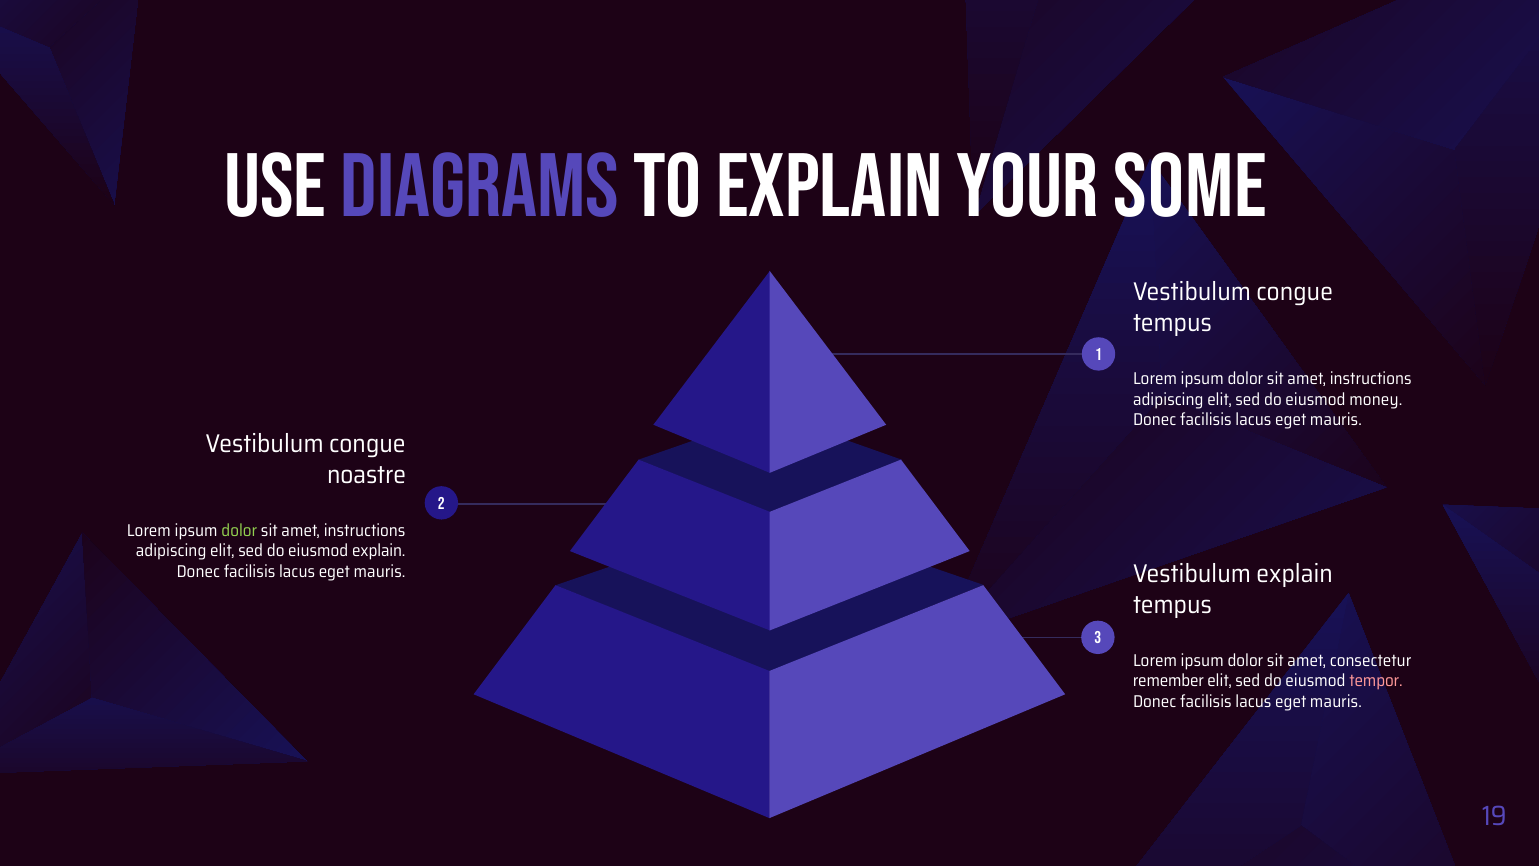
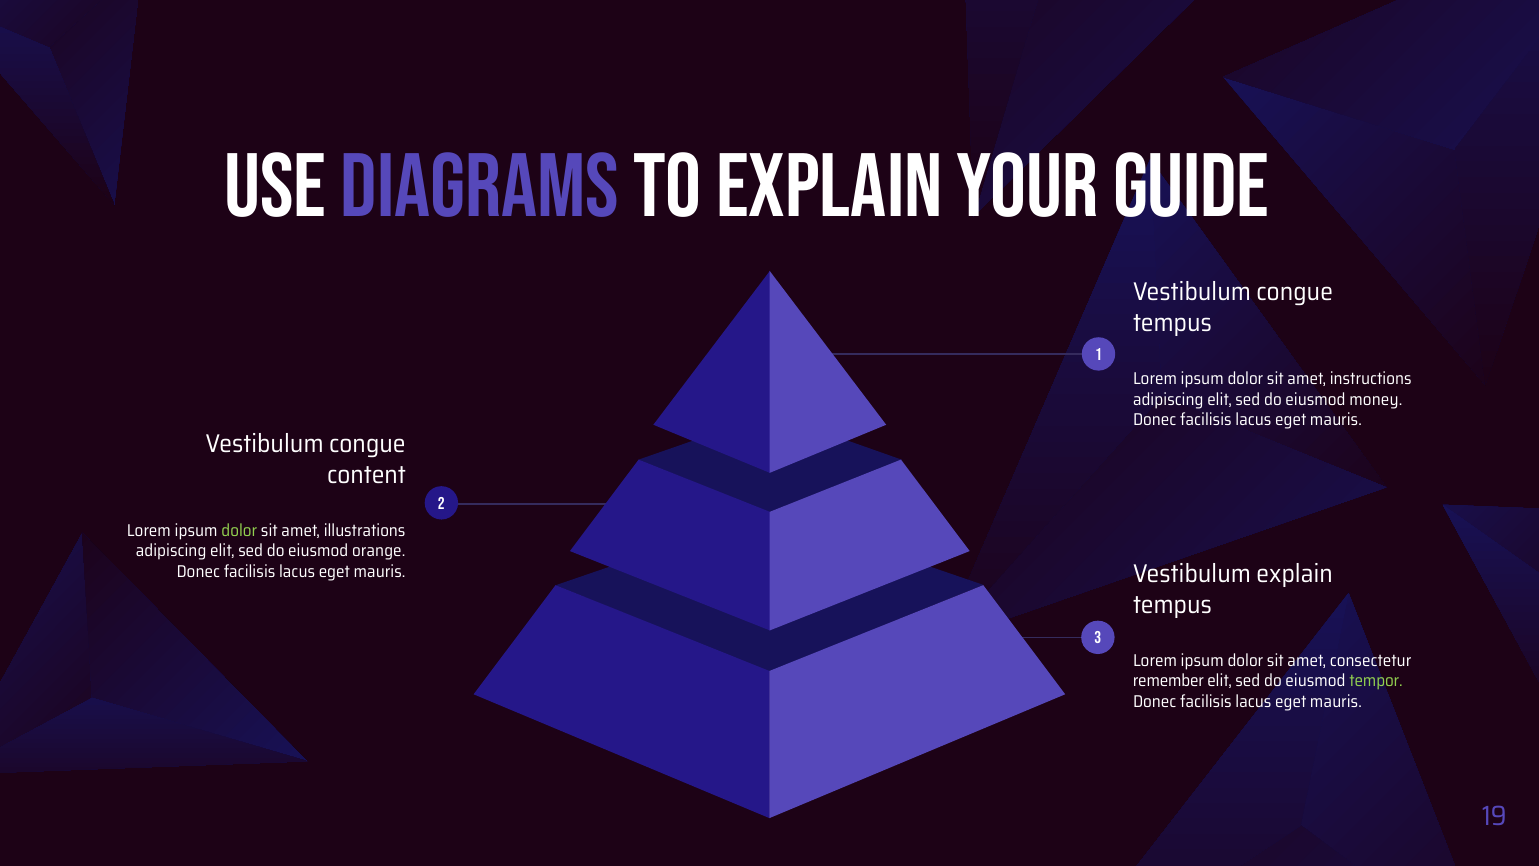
some: some -> guide (1191, 186)
noastre: noastre -> content (367, 475)
instructions: instructions -> illustrations (365, 531)
eiusmod explain: explain -> orange (379, 551)
tempor colour: pink -> light green (1376, 681)
